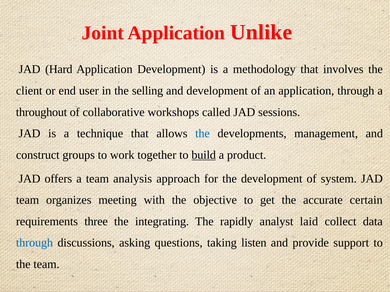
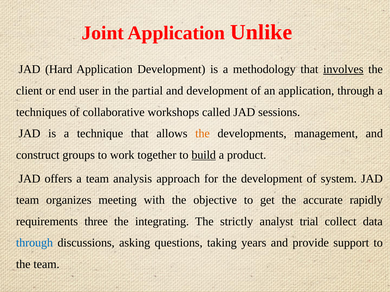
involves underline: none -> present (343, 69)
selling: selling -> partial (147, 91)
throughout: throughout -> techniques (41, 112)
the colour: blue -> orange (202, 134)
certain: certain -> rapidly (366, 200)
rapidly: rapidly -> strictly (237, 222)
laid: laid -> trial (309, 222)
listen: listen -> years (254, 243)
